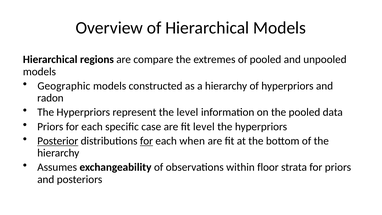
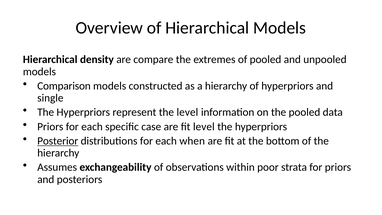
regions: regions -> density (97, 60)
Geographic: Geographic -> Comparison (64, 86)
radon: radon -> single (50, 98)
for underline: present -> none (146, 141)
floor: floor -> poor (268, 167)
